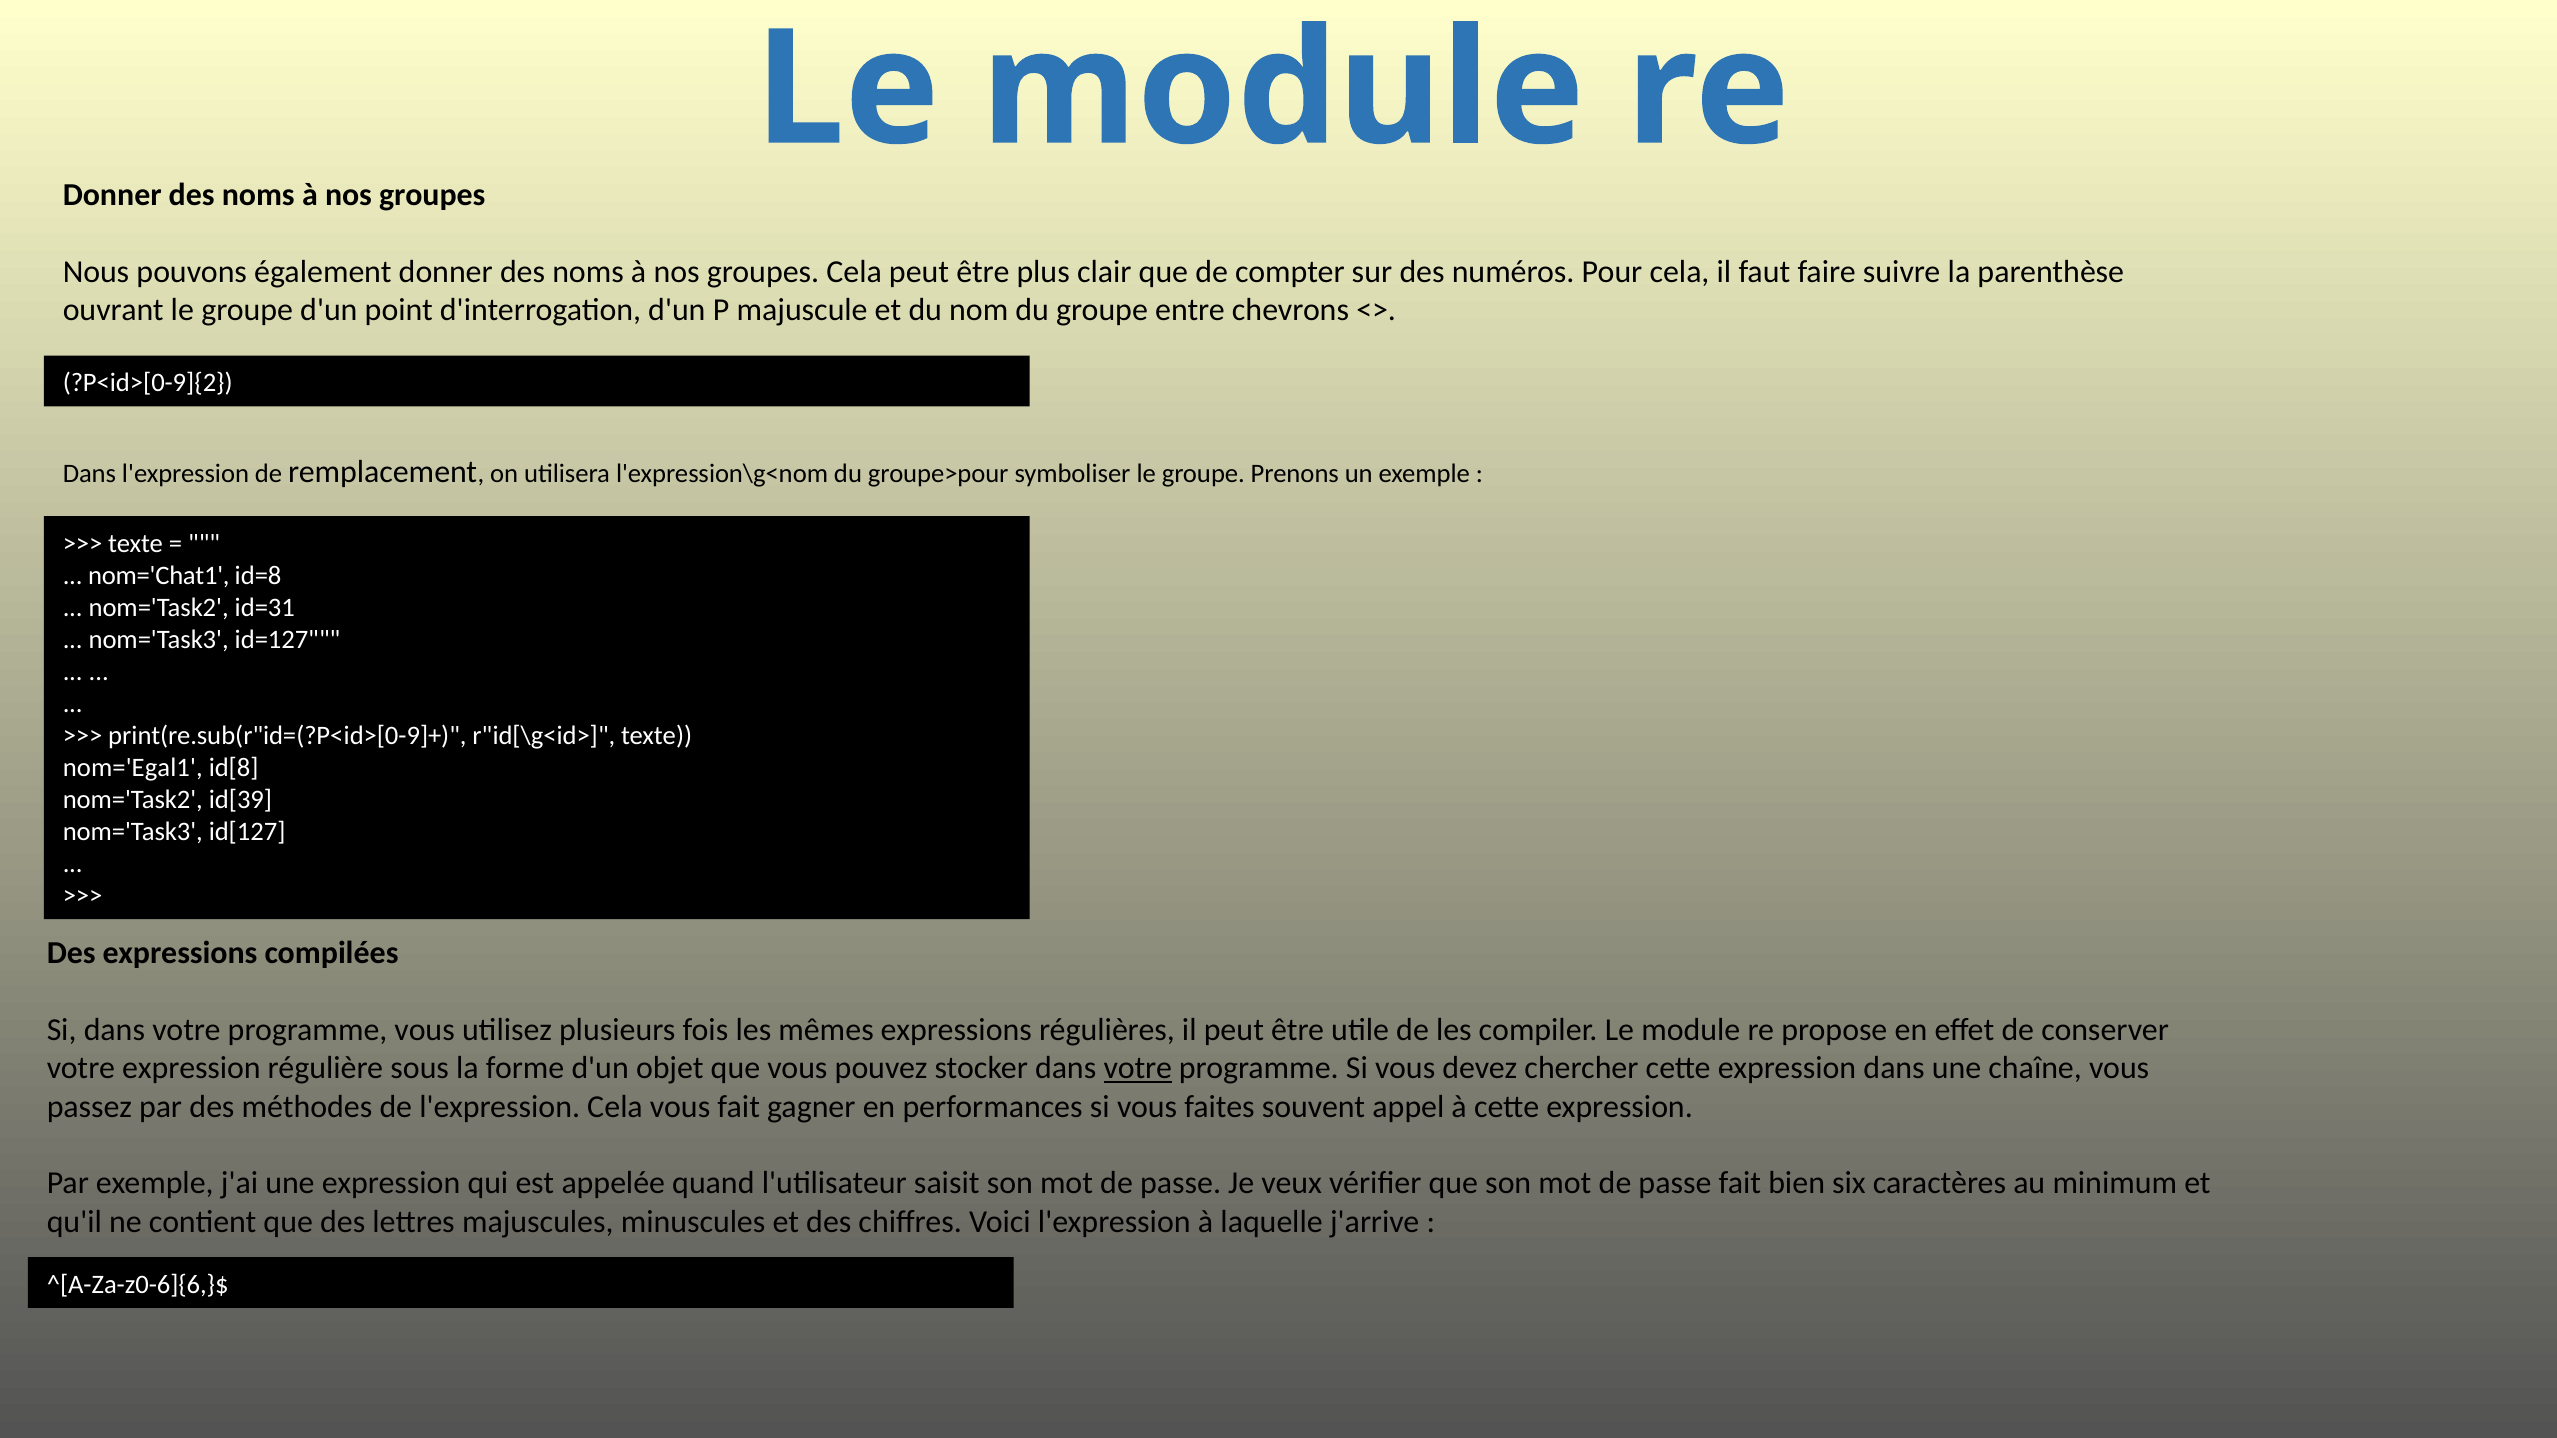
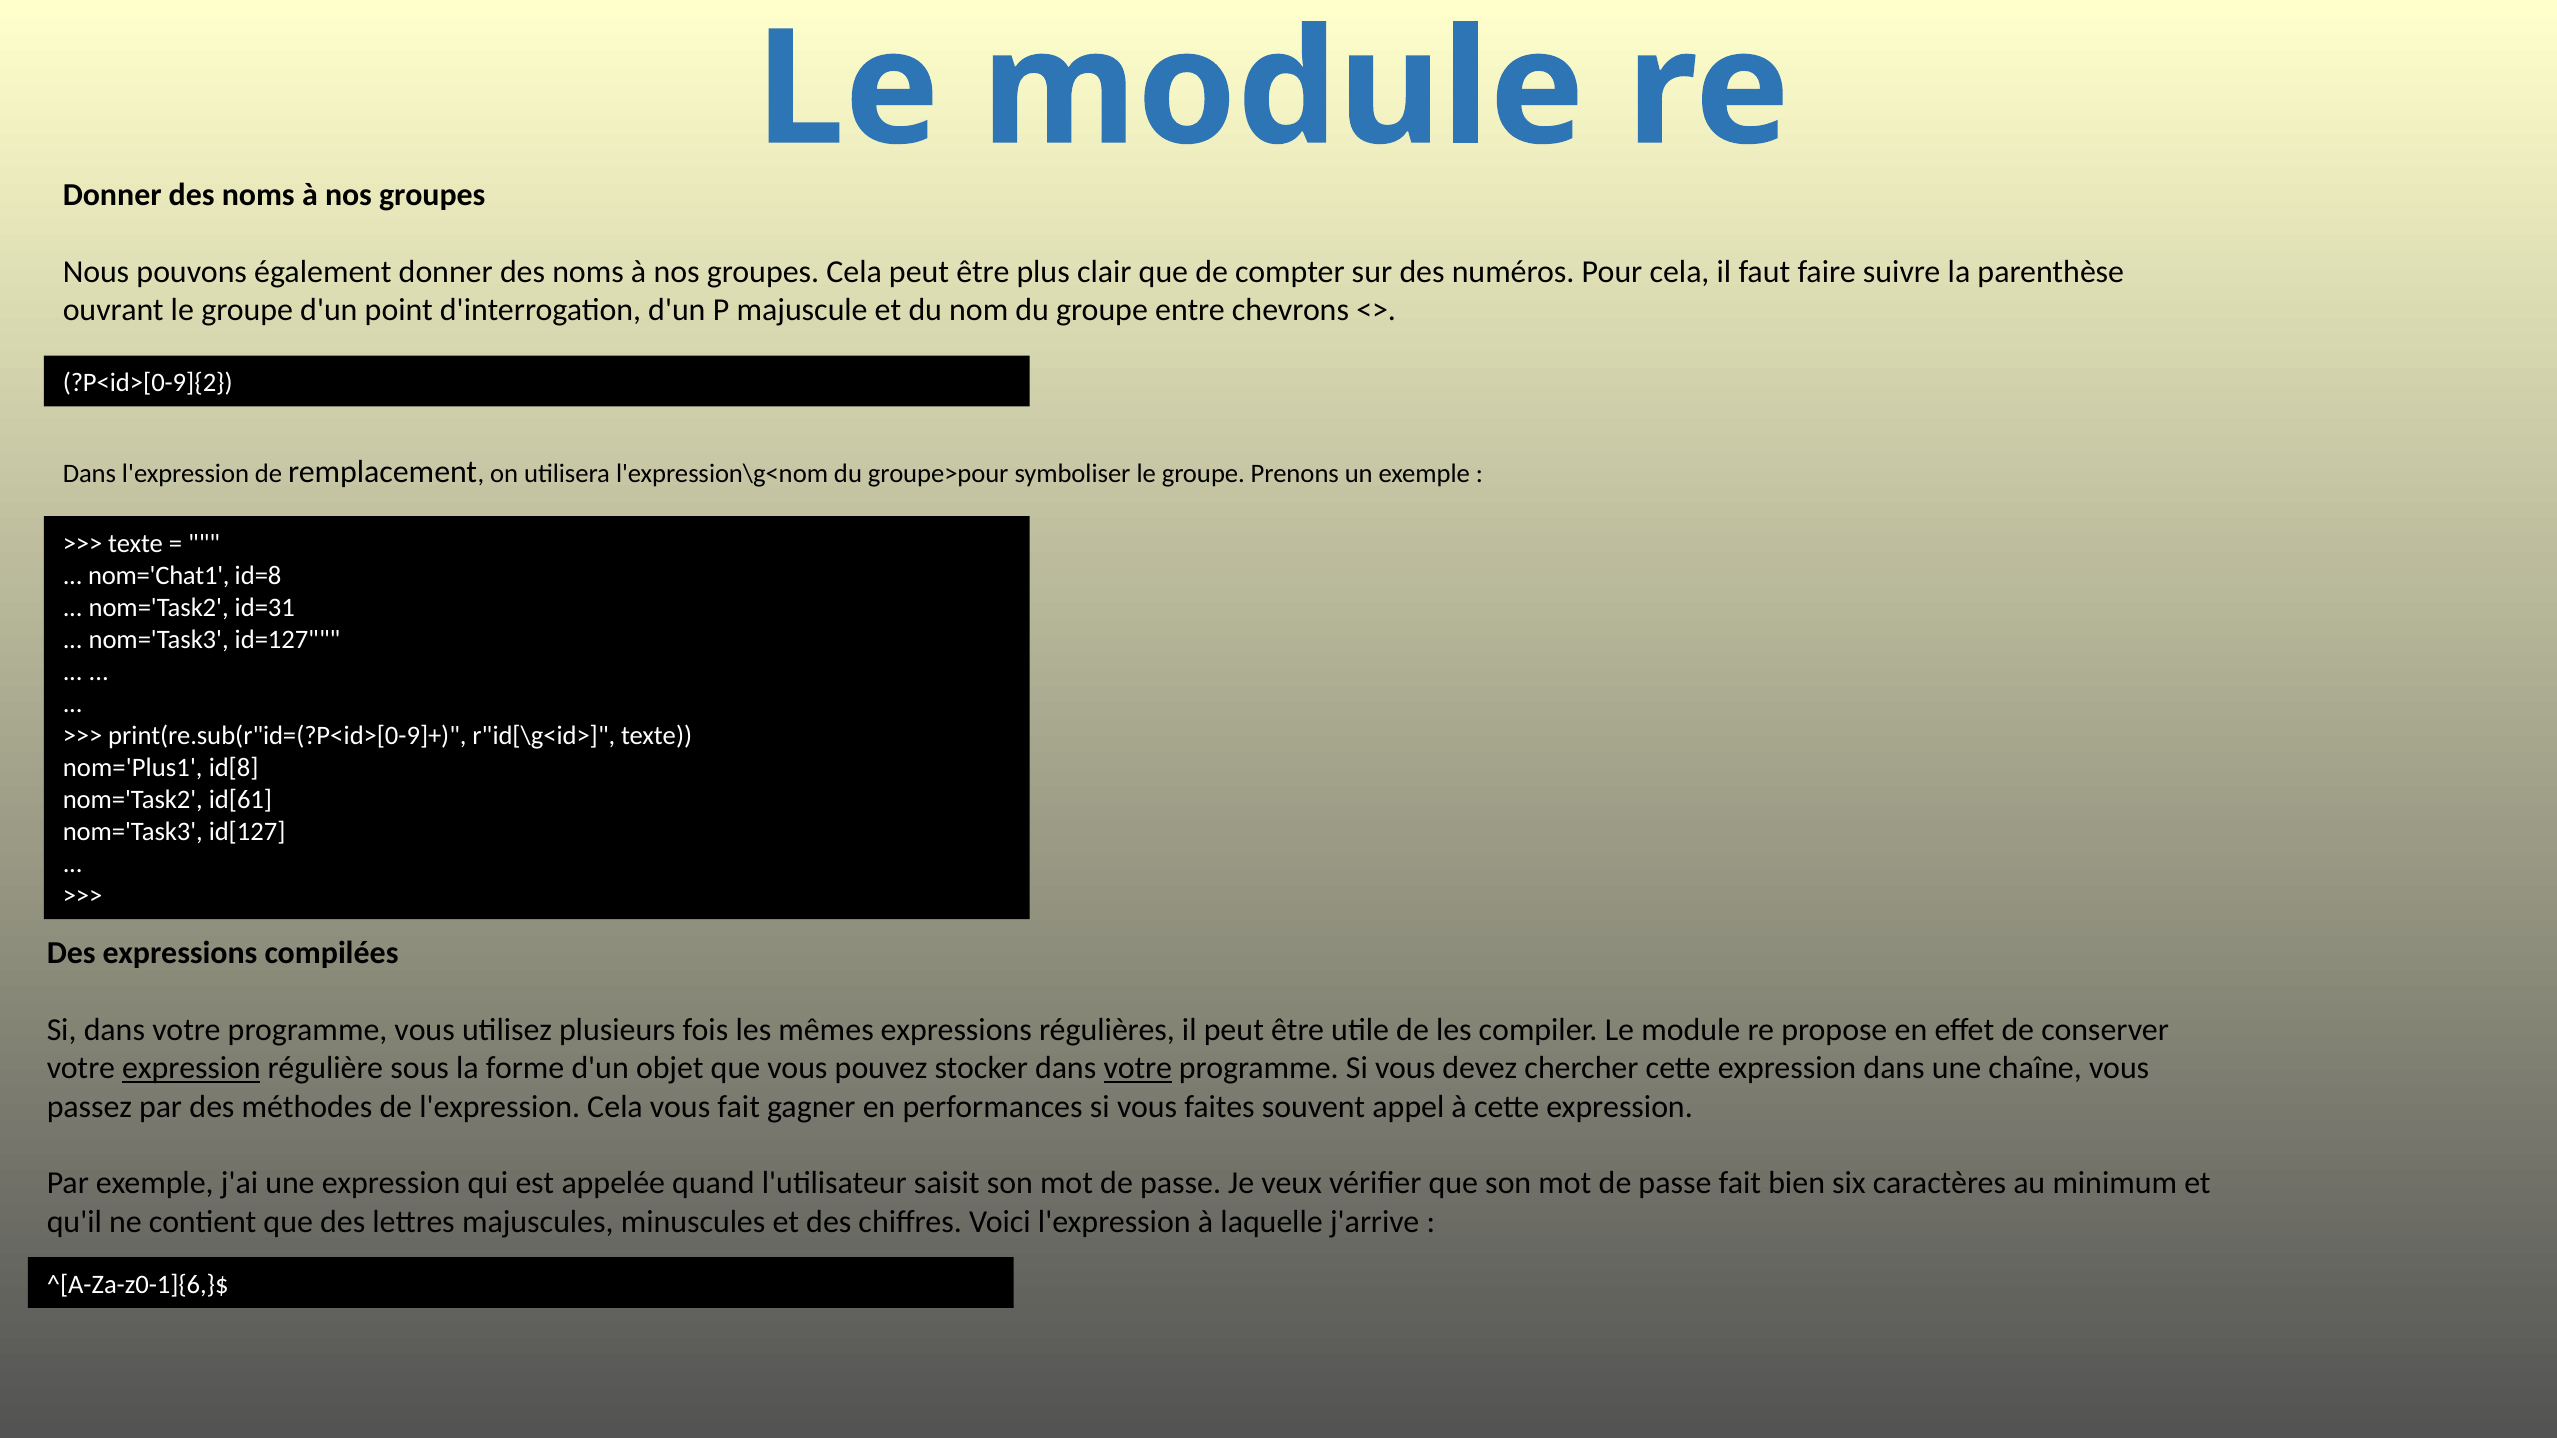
nom='Egal1: nom='Egal1 -> nom='Plus1 (133, 768)
id[39: id[39 -> id[61 (240, 800)
expression underline: none -> present (191, 1069)
^[A-Za-z0-6]{6,}$: ^[A-Za-z0-6]{6,}$ -> ^[A-Za-z0-1]{6,}$ (138, 1285)
